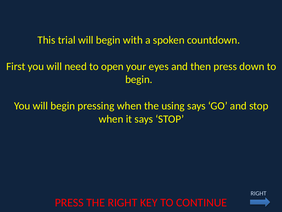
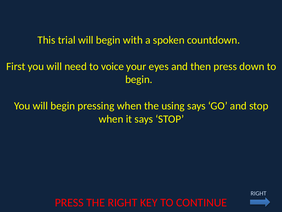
open: open -> voice (112, 66)
